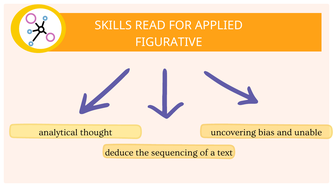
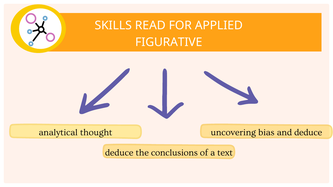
and unable: unable -> deduce (308, 133)
sequencing: sequencing -> conclusions (174, 153)
